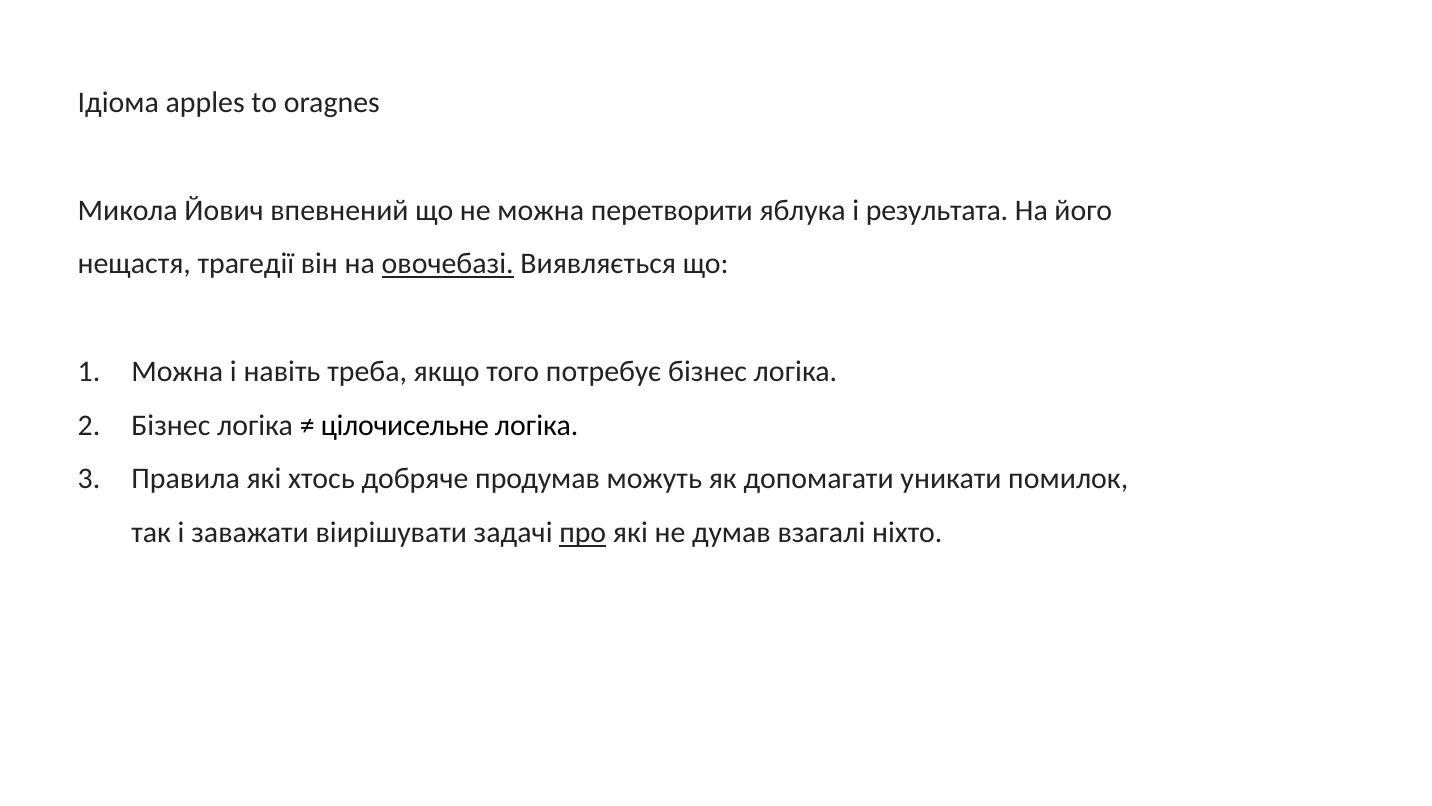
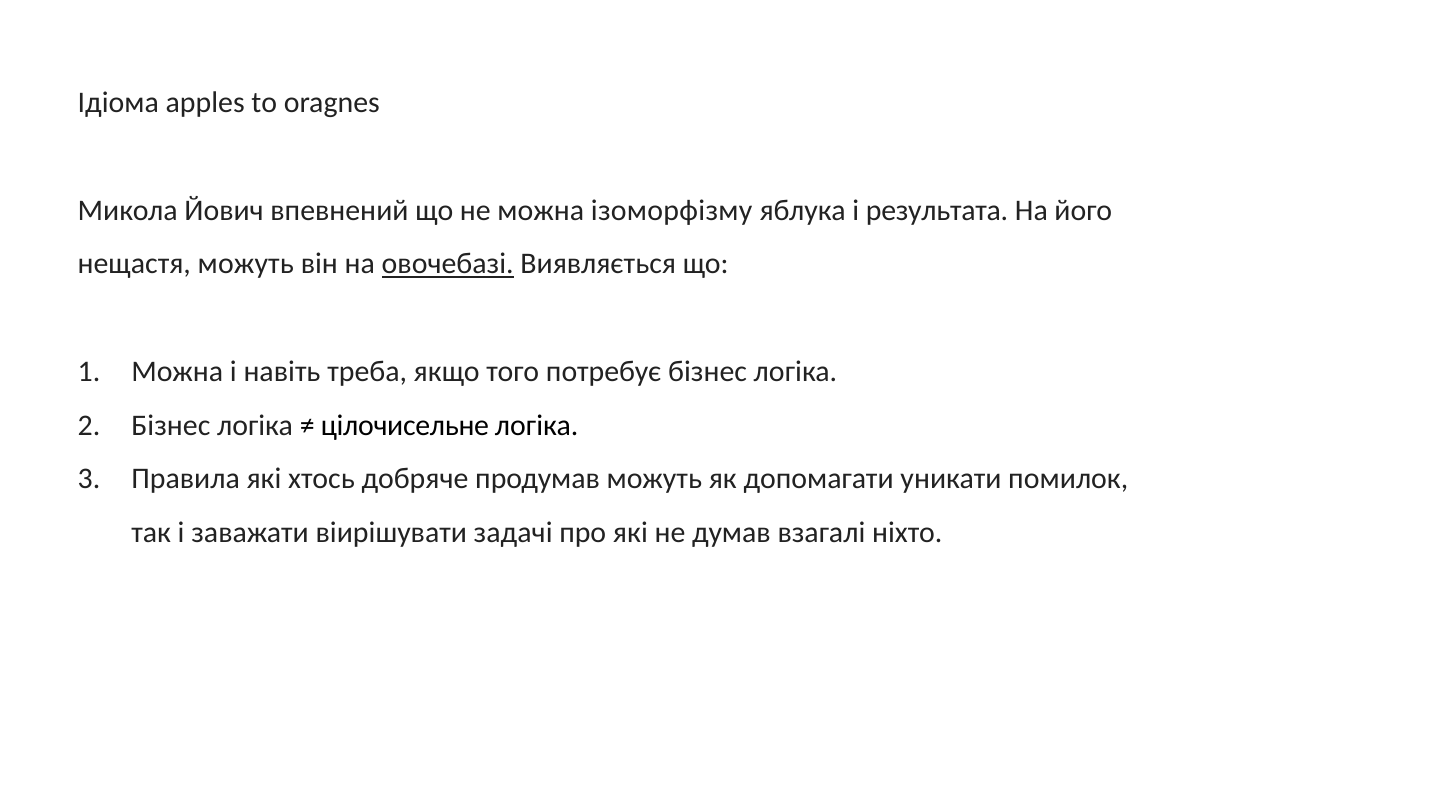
перетворити: перетворити -> ізоморфізму (672, 210)
нещастя трагедії: трагедії -> можуть (246, 264)
про underline: present -> none (583, 532)
